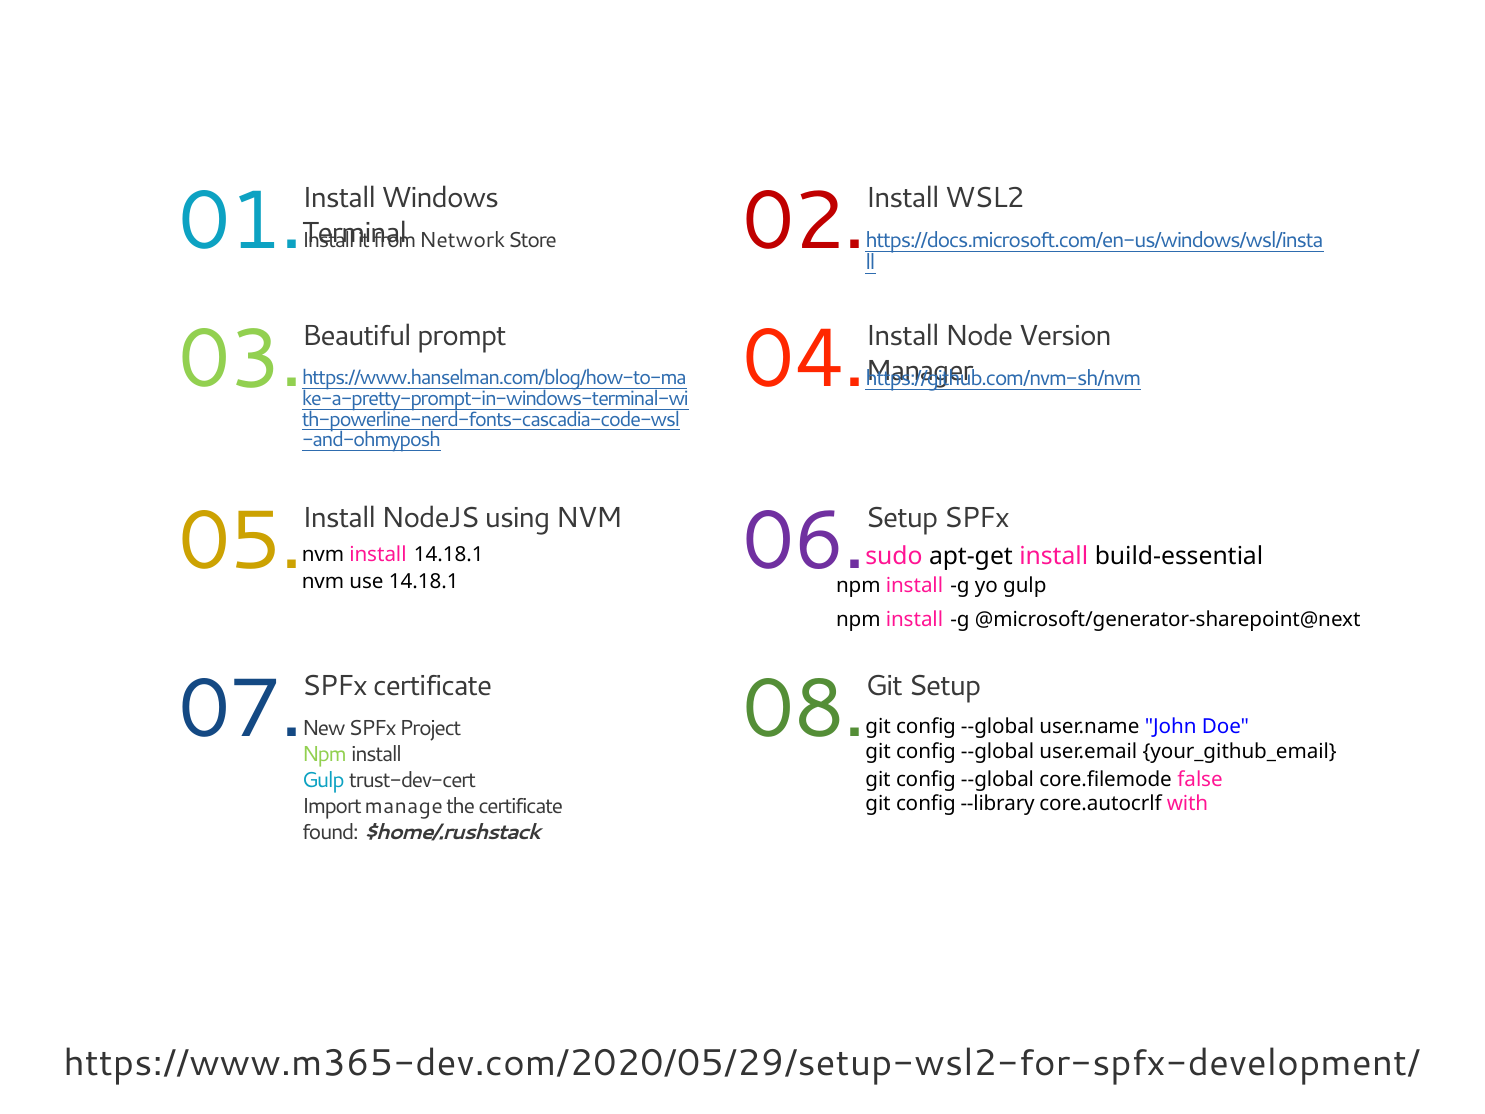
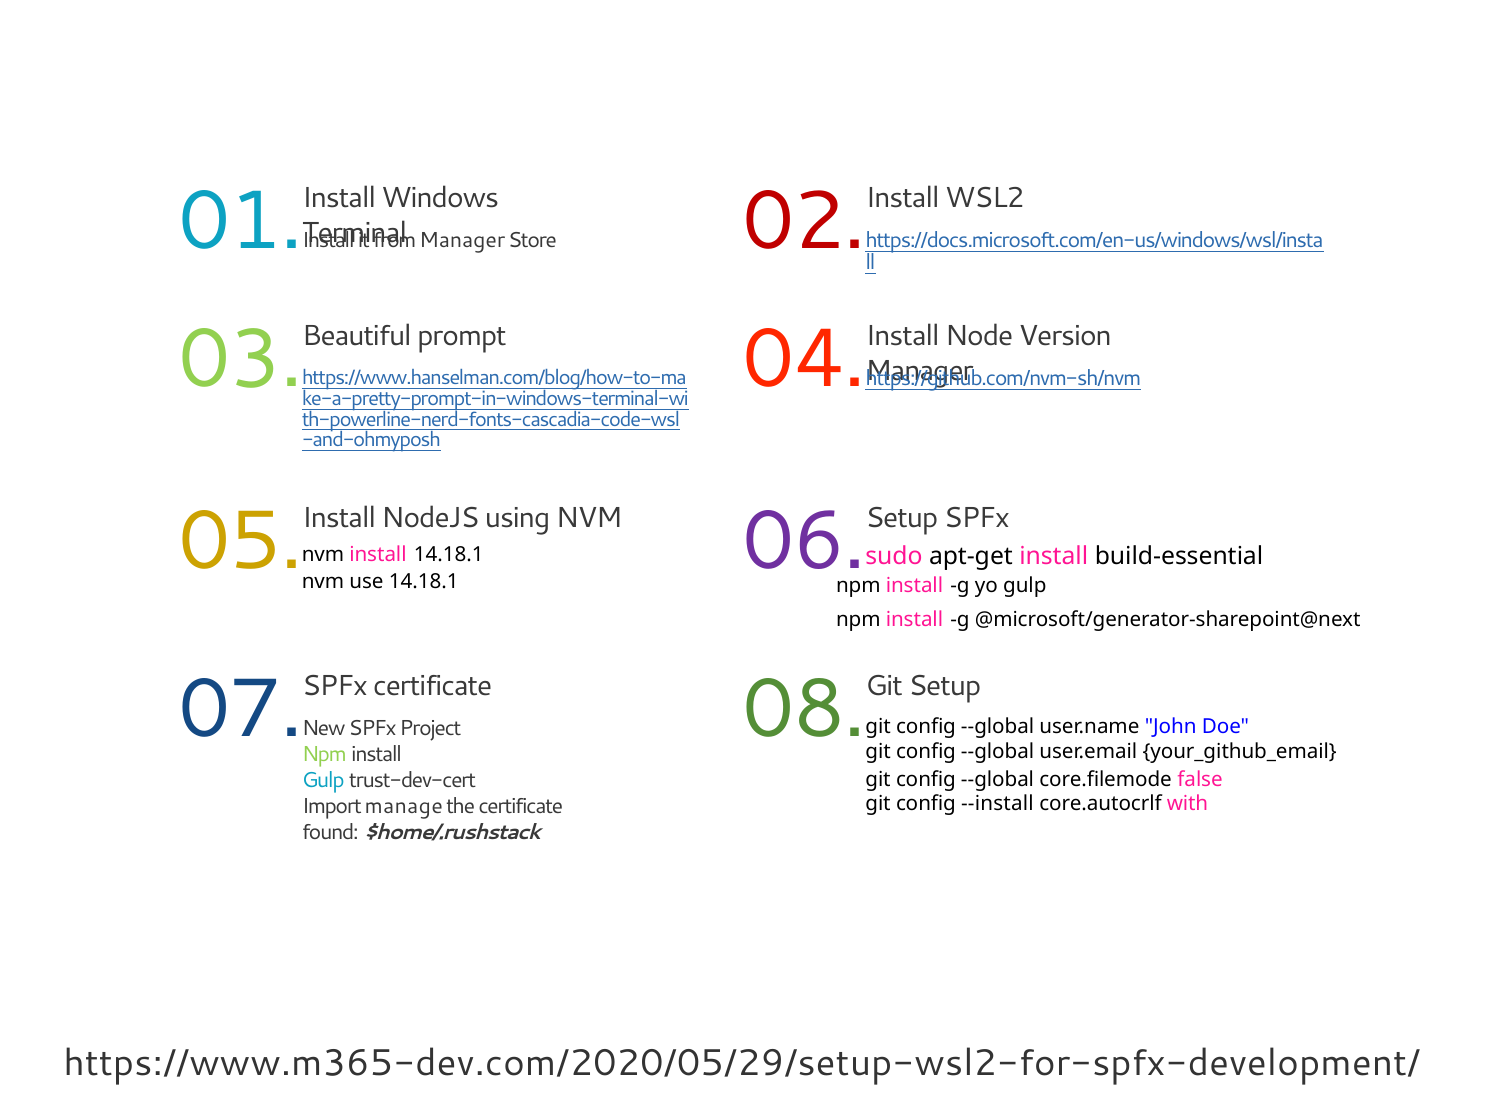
Network: Network -> Manager (462, 241)
--library: --library -> --install (997, 804)
